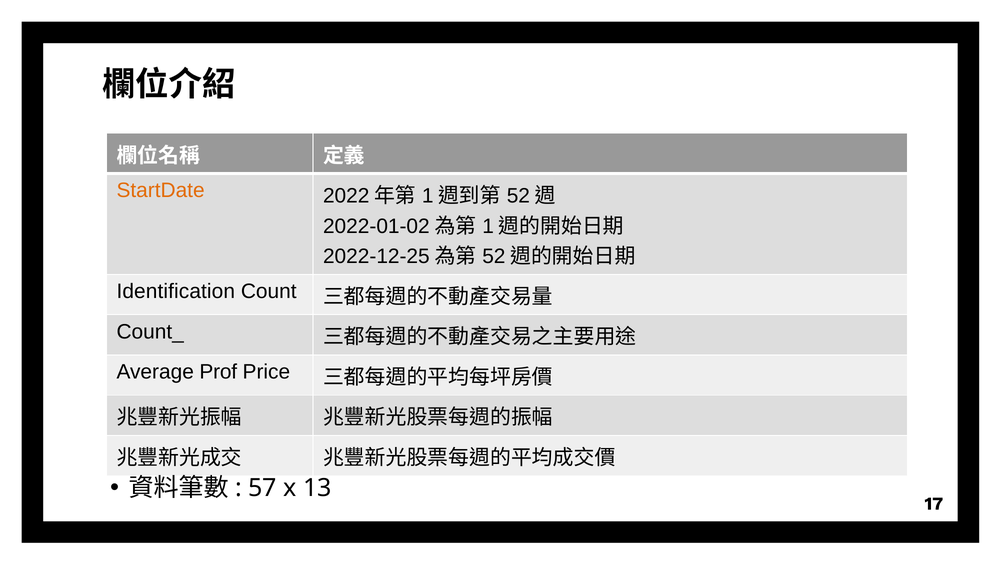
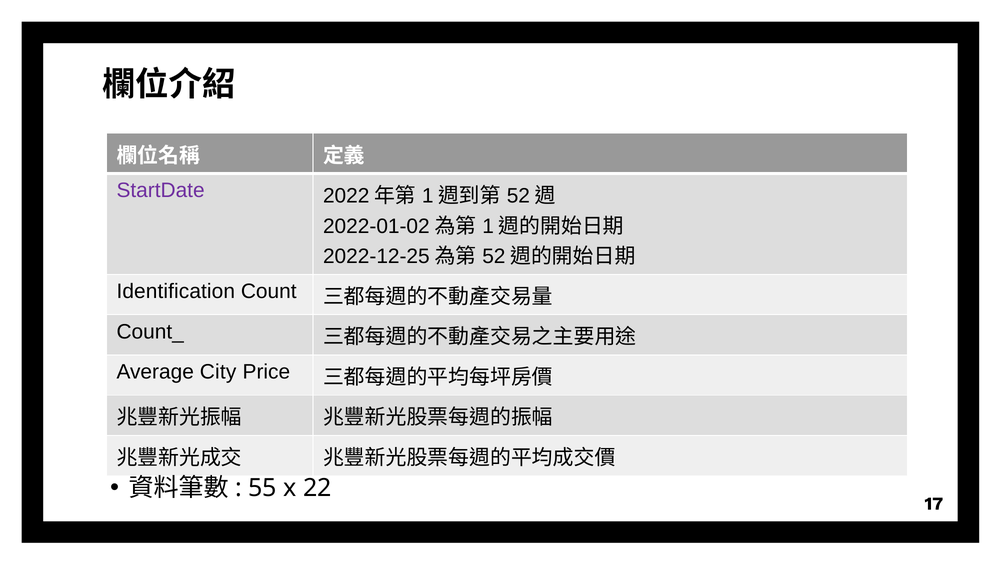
StartDate colour: orange -> purple (161, 191)
Prof: Prof -> City (218, 372)
57: 57 -> 55 (262, 488)
13: 13 -> 22 (317, 488)
